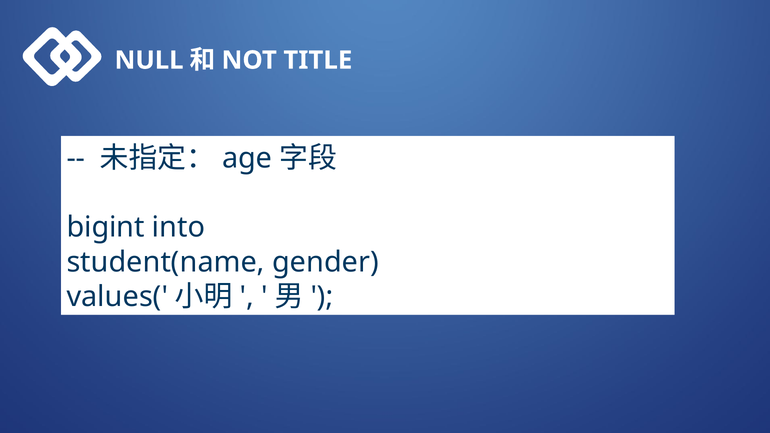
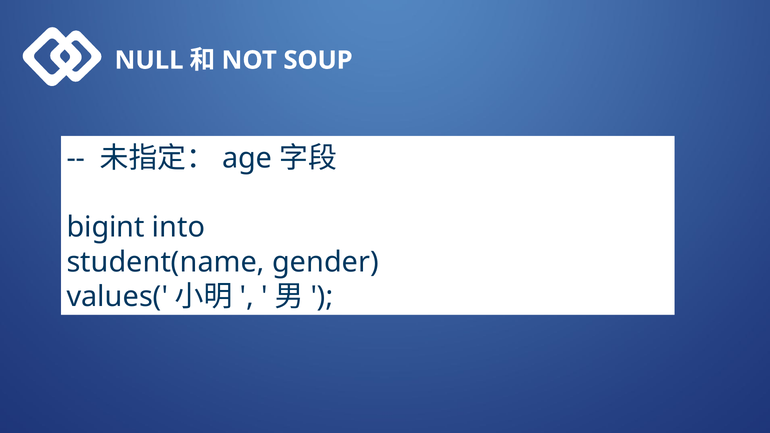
TITLE: TITLE -> SOUP (318, 60)
